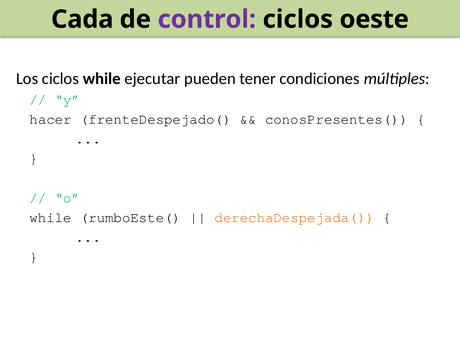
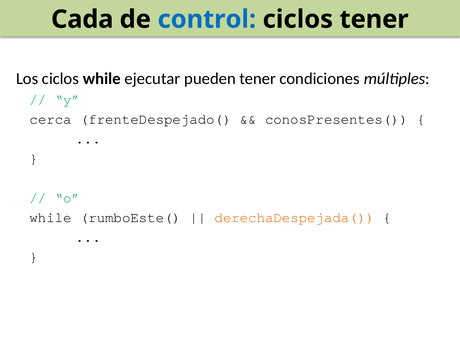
control colour: purple -> blue (207, 19)
ciclos oeste: oeste -> tener (374, 19)
hacer: hacer -> cerca (51, 119)
